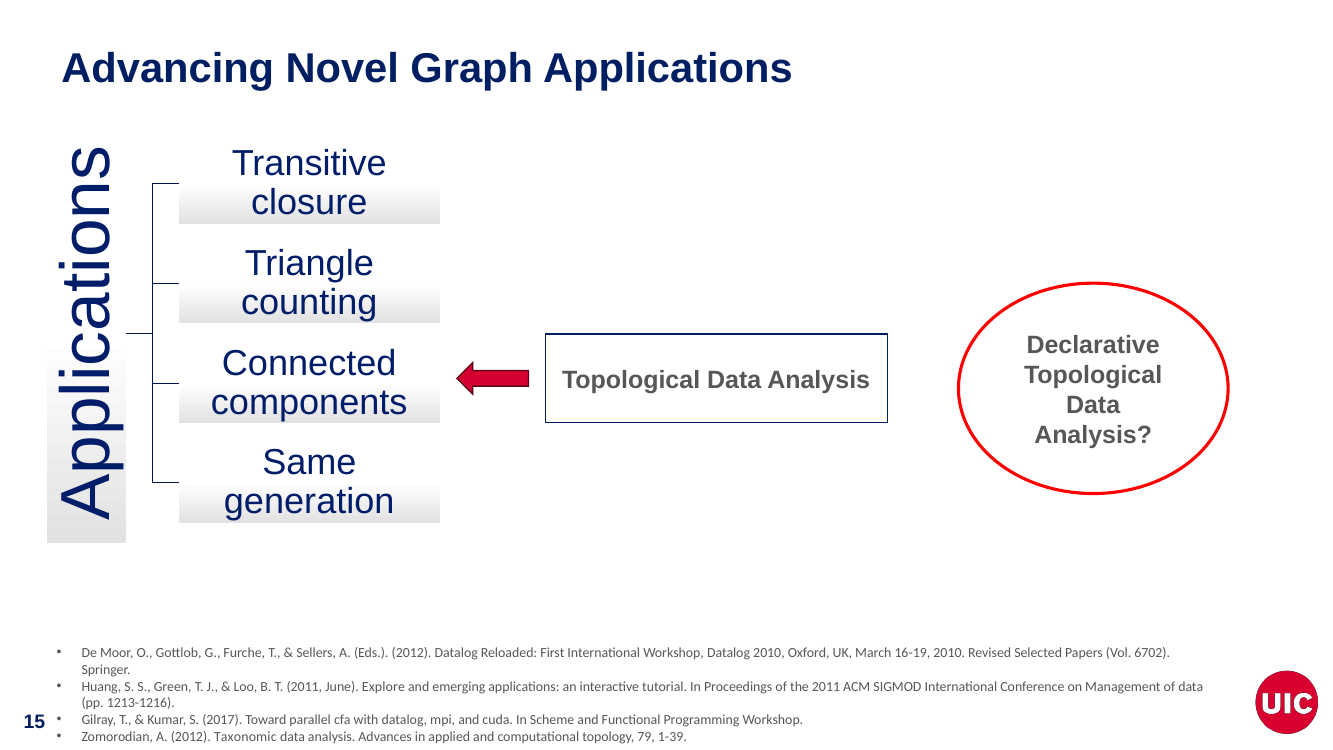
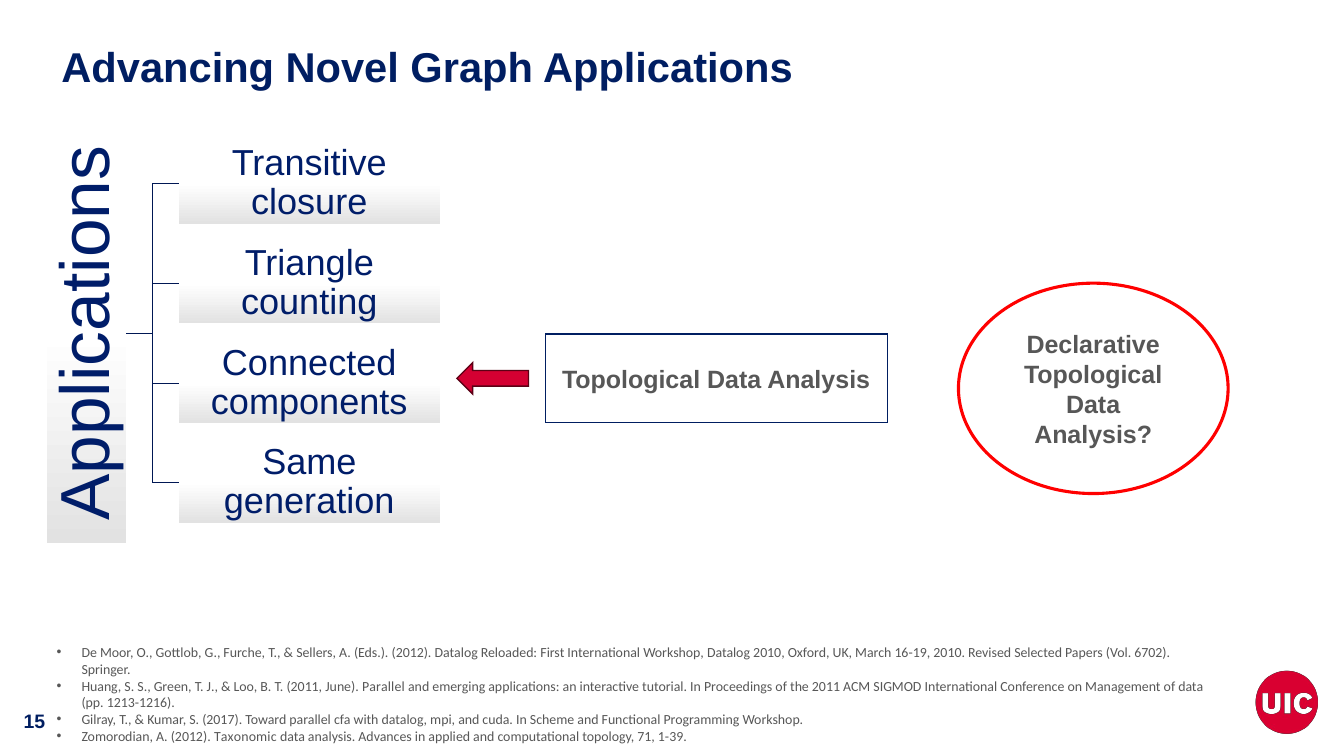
June Explore: Explore -> Parallel (383, 686)
79: 79 -> 71 (646, 736)
